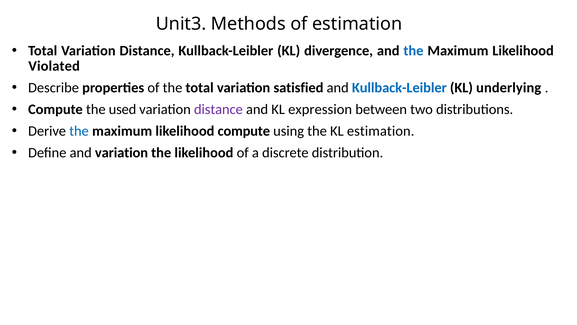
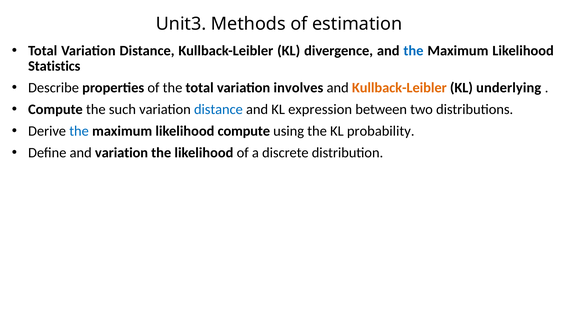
Violated: Violated -> Statistics (54, 66)
satisfied: satisfied -> involves (298, 88)
Kullback-Leibler colour: blue -> orange (399, 88)
used: used -> such (122, 109)
distance colour: purple -> blue (218, 109)
KL estimation: estimation -> probability (381, 131)
